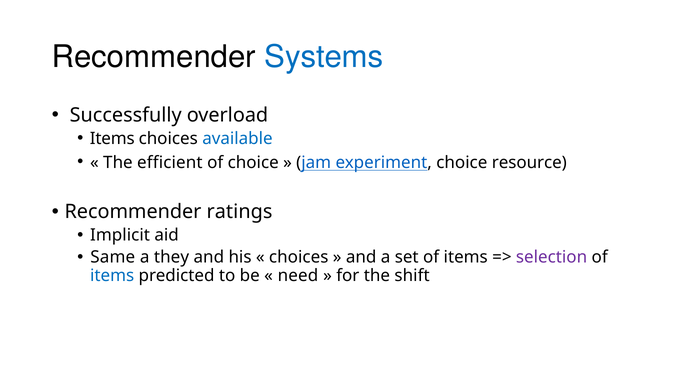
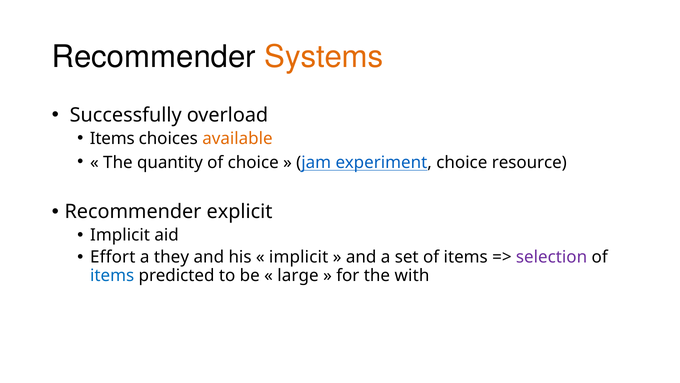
Systems colour: blue -> orange (324, 57)
available colour: blue -> orange (237, 138)
efficient: efficient -> quantity (170, 162)
ratings: ratings -> explicit (240, 212)
Same: Same -> Effort (113, 257)
choices: choices -> implicit (299, 257)
need: need -> large (298, 275)
shift: shift -> with (412, 275)
